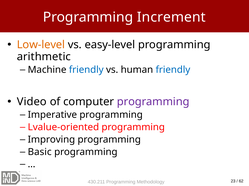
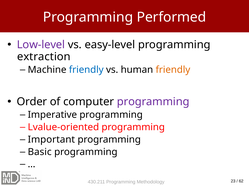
Increment: Increment -> Performed (171, 17)
Low-level colour: orange -> purple (41, 45)
arithmetic: arithmetic -> extraction (44, 57)
friendly colour: blue -> orange (173, 70)
Video: Video -> Order (32, 102)
Improving: Improving -> Important (51, 140)
